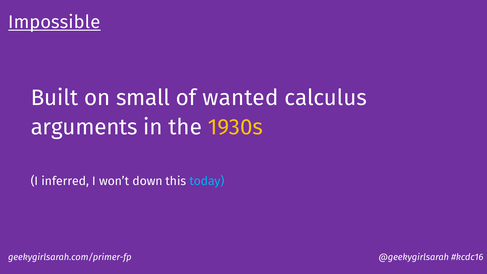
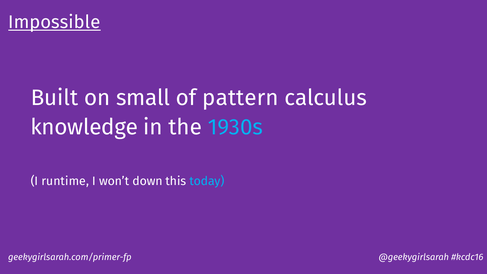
wanted: wanted -> pattern (240, 98)
arguments: arguments -> knowledge (84, 127)
1930s colour: yellow -> light blue (235, 127)
inferred: inferred -> runtime (65, 181)
